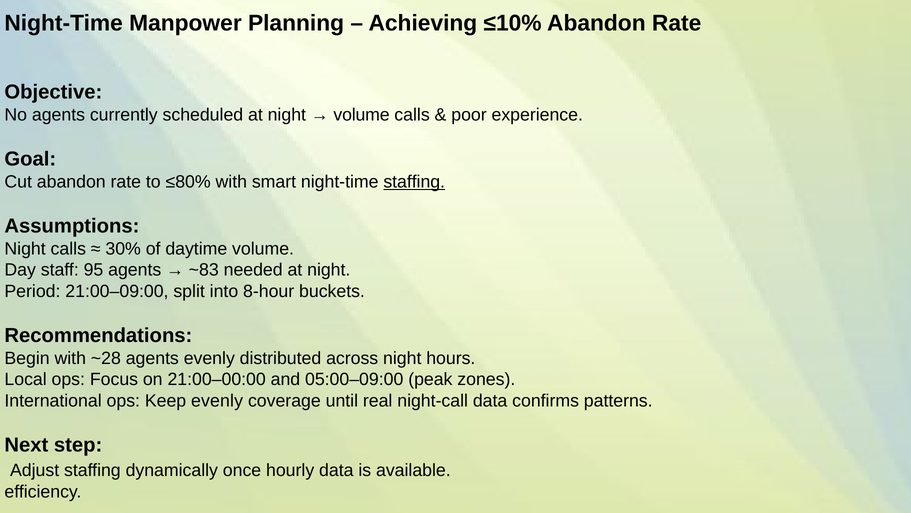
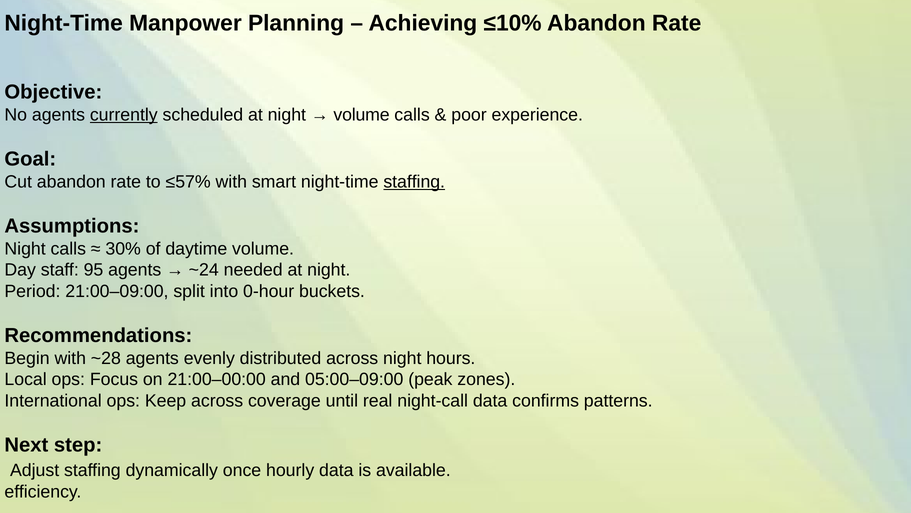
currently underline: none -> present (124, 115)
≤80%: ≤80% -> ≤57% (188, 182)
~83: ~83 -> ~24 (204, 270)
8-hour: 8-hour -> 0-hour (269, 291)
Keep evenly: evenly -> across (217, 400)
